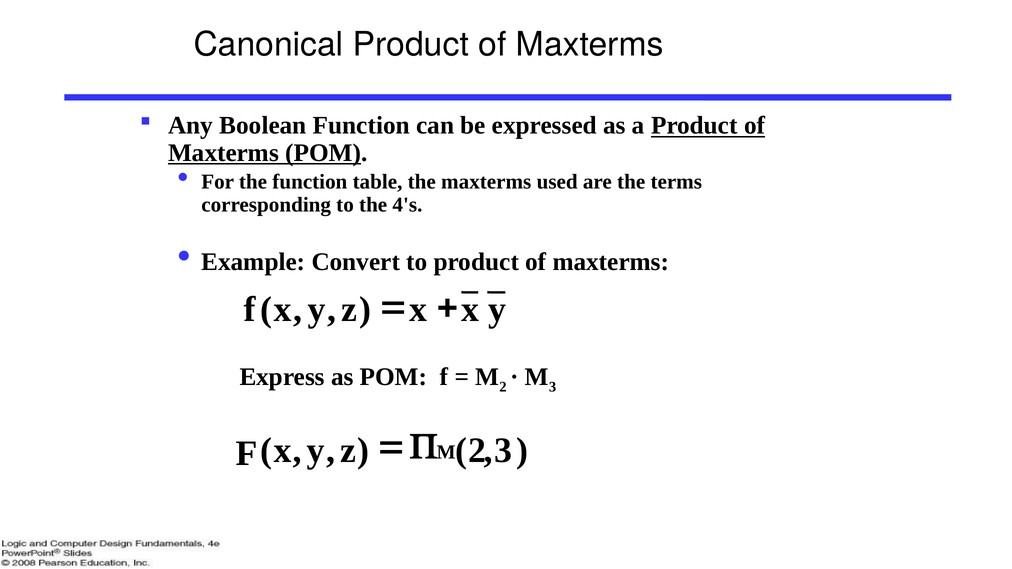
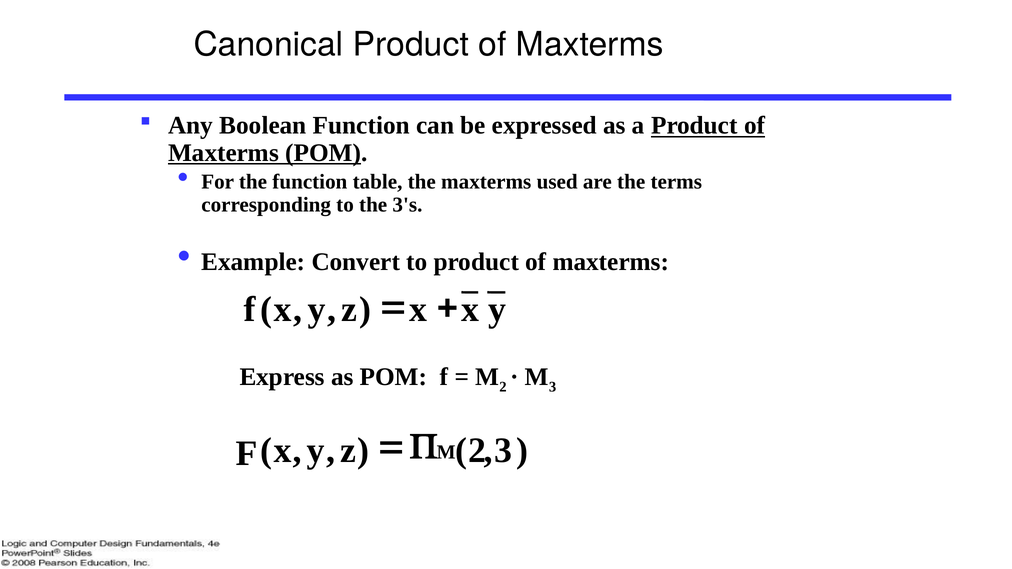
4's: 4's -> 3's (407, 205)
